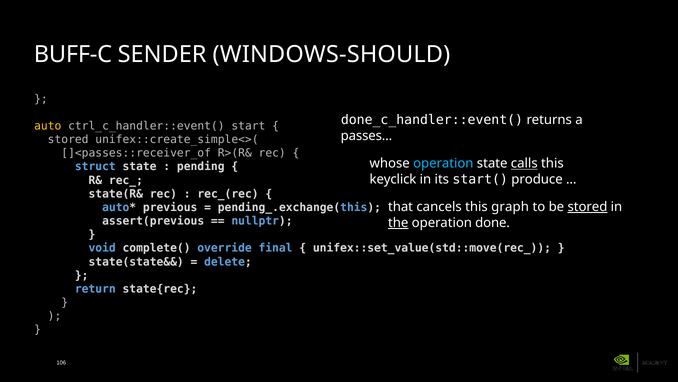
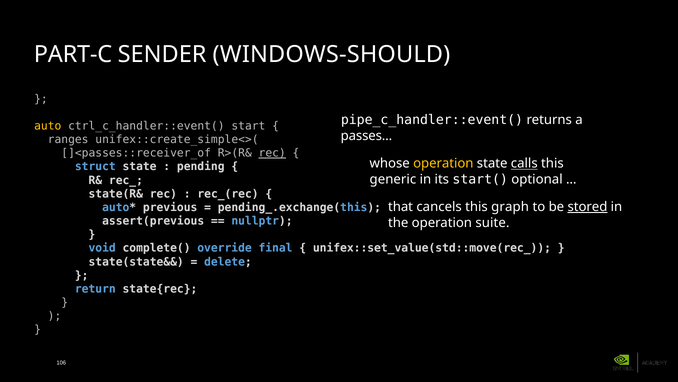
BUFF-C: BUFF-C -> PART-C (73, 54)
done_c_handler::event(: done_c_handler::event( -> pipe_c_handler::event( (432, 120)
stored: stored -> ranges (68, 139)
rec underline: none -> present (272, 153)
operation colour: light blue -> yellow (443, 163)
keyclick: keyclick -> generic (393, 179)
produce: produce -> optional (537, 179)
the underline: present -> none (398, 222)
done: done -> suite (492, 222)
